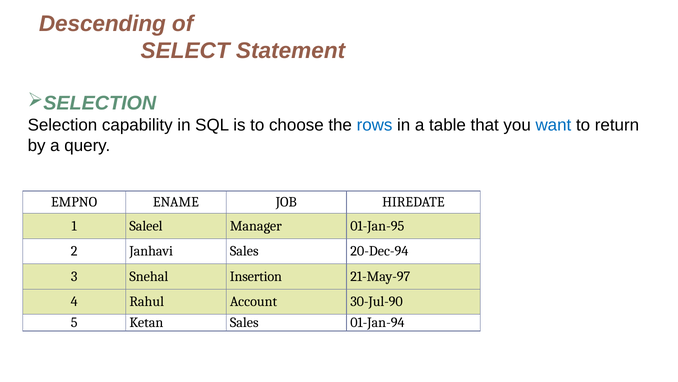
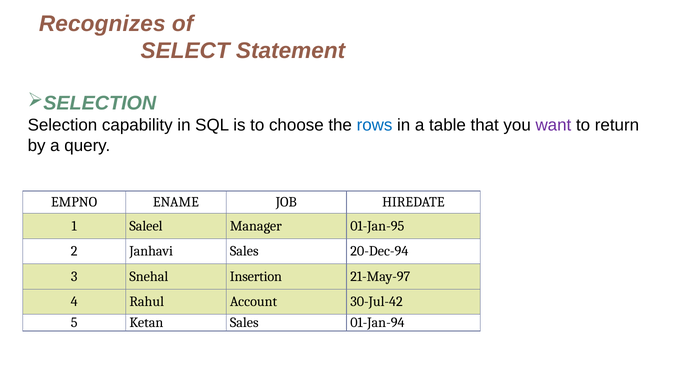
Descending: Descending -> Recognizes (102, 24)
want colour: blue -> purple (553, 125)
30-Jul-90: 30-Jul-90 -> 30-Jul-42 (376, 301)
